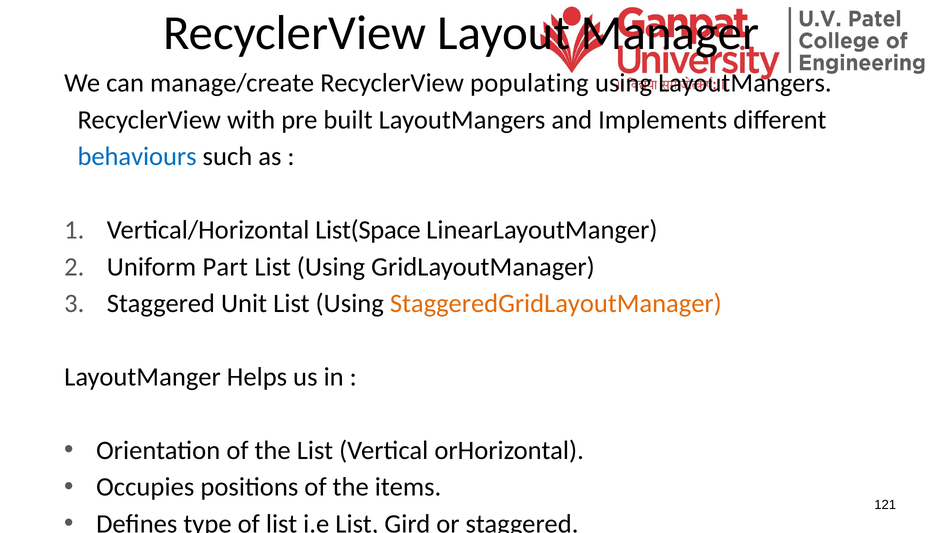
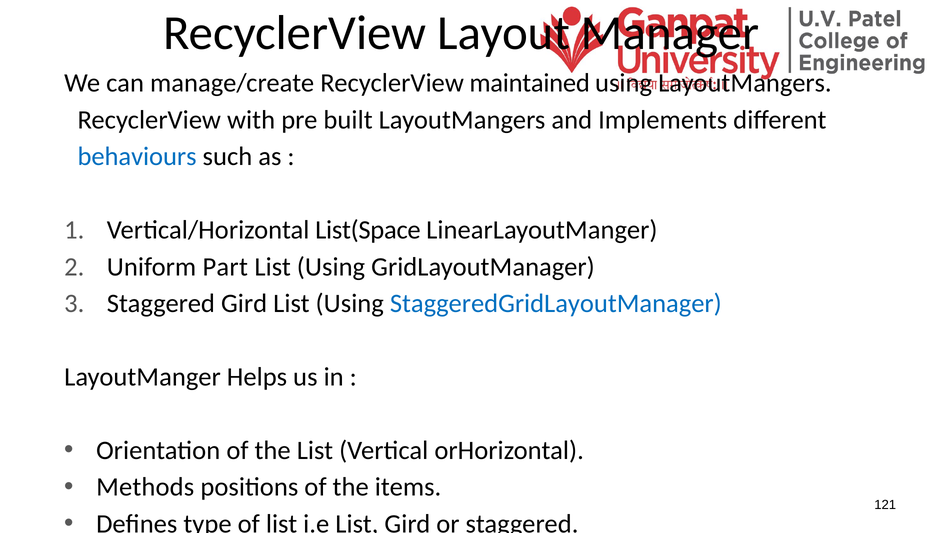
populating: populating -> maintained (530, 83)
Staggered Unit: Unit -> Gird (244, 303)
StaggeredGridLayoutManager colour: orange -> blue (556, 303)
Occupies: Occupies -> Methods (145, 487)
